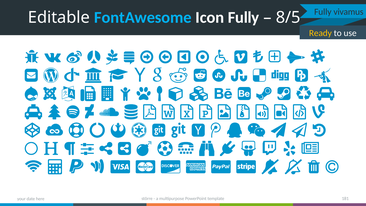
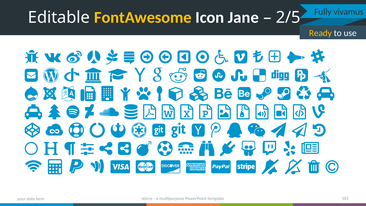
FontAwesome colour: light blue -> yellow (143, 17)
Icon Fully: Fully -> Jane (243, 17)
8/5: 8/5 -> 2/5 (288, 17)
